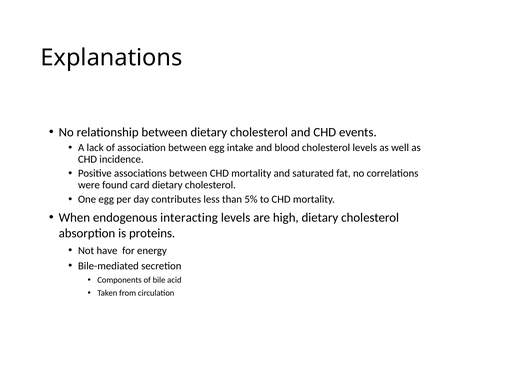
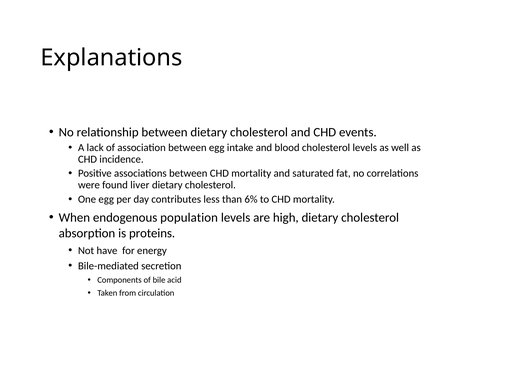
card: card -> liver (140, 185)
5%: 5% -> 6% (251, 199)
interacting: interacting -> population (189, 218)
